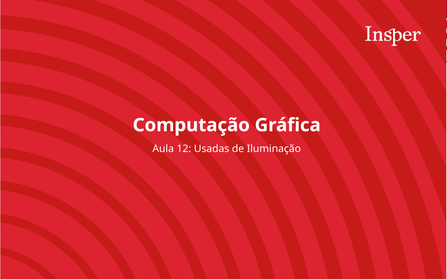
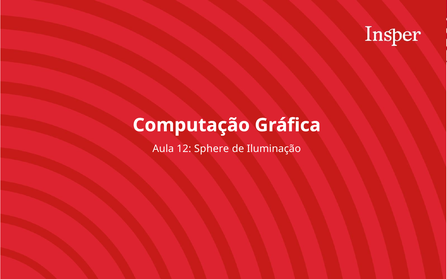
Usadas: Usadas -> Sphere (212, 149)
